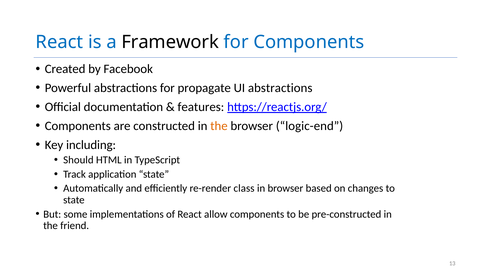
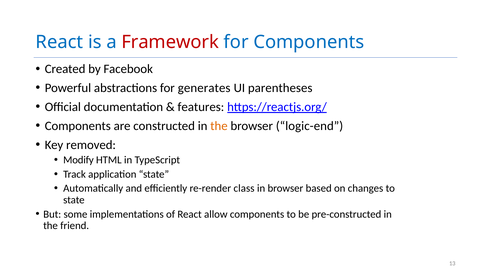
Framework colour: black -> red (170, 42)
propagate: propagate -> generates (204, 88)
UI abstractions: abstractions -> parentheses (280, 88)
including: including -> removed (91, 145)
Should: Should -> Modify (78, 160)
